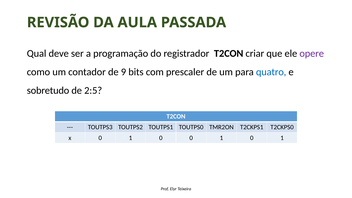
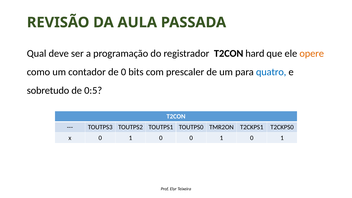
criar: criar -> hard (255, 54)
opere colour: purple -> orange (312, 54)
de 9: 9 -> 0 (123, 72)
2:5: 2:5 -> 0:5 (93, 90)
